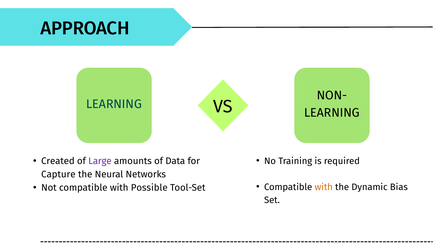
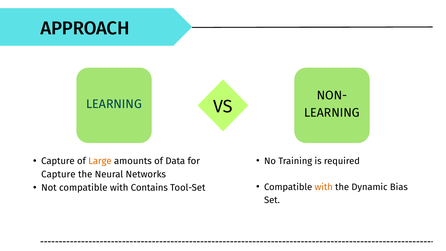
Created: Created -> Capture (58, 161)
Large colour: purple -> orange (100, 161)
Possible: Possible -> Contains (149, 188)
